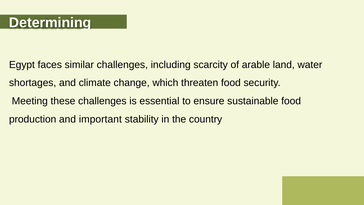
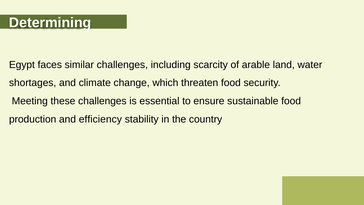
important: important -> efficiency (100, 119)
